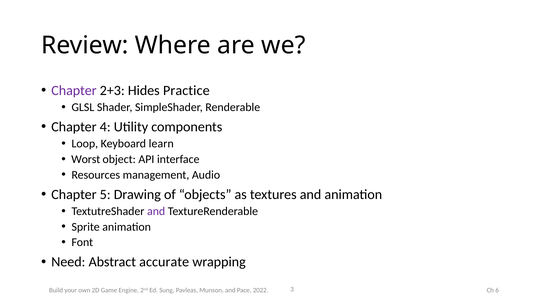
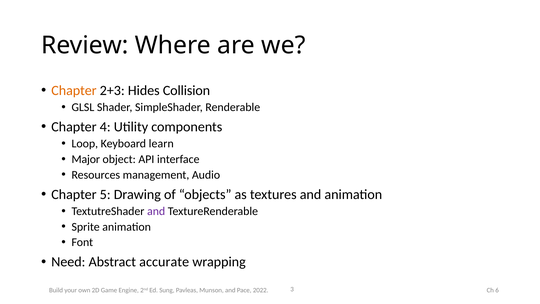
Chapter colour: purple -> orange (74, 90)
Practice: Practice -> Collision (186, 90)
Worst: Worst -> Major (86, 159)
